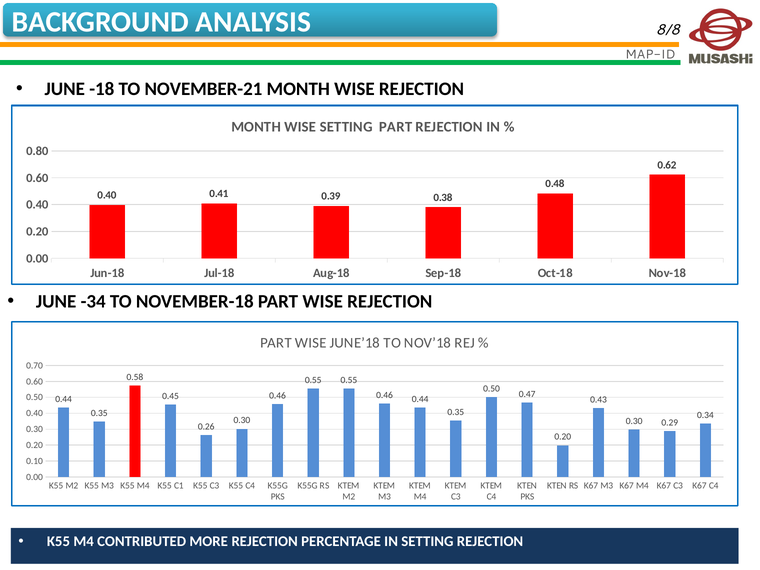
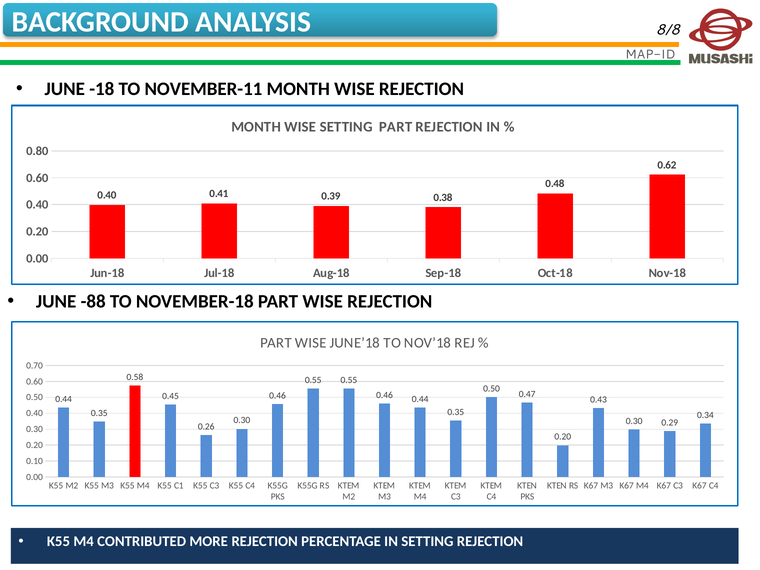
NOVEMBER-21: NOVEMBER-21 -> NOVEMBER-11 (203, 89)
-34: -34 -> -88 (93, 301)
